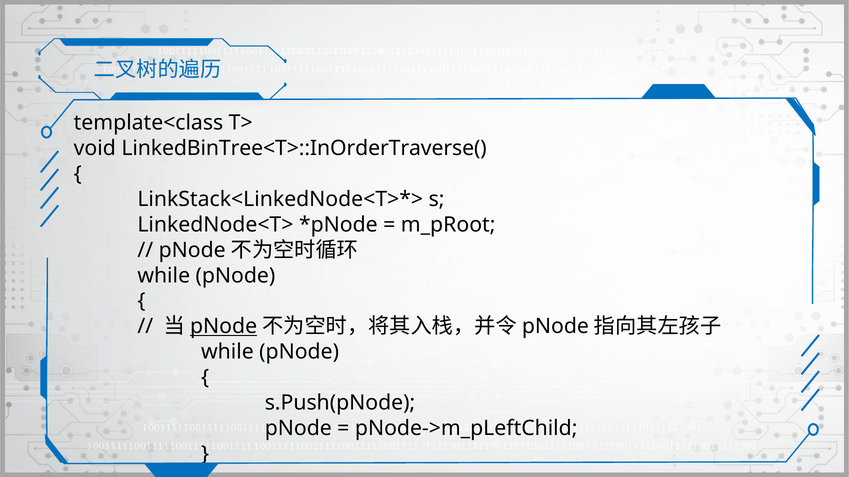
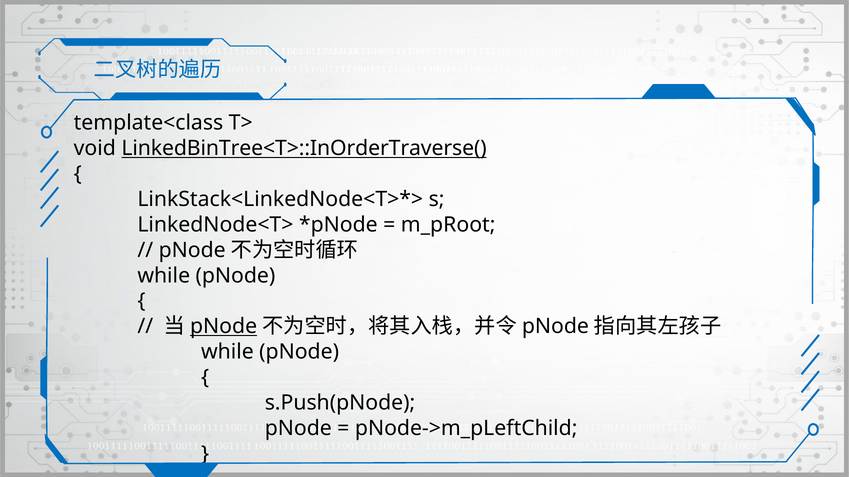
LinkedBinTree<T>::InOrderTraverse( underline: none -> present (304, 149)
